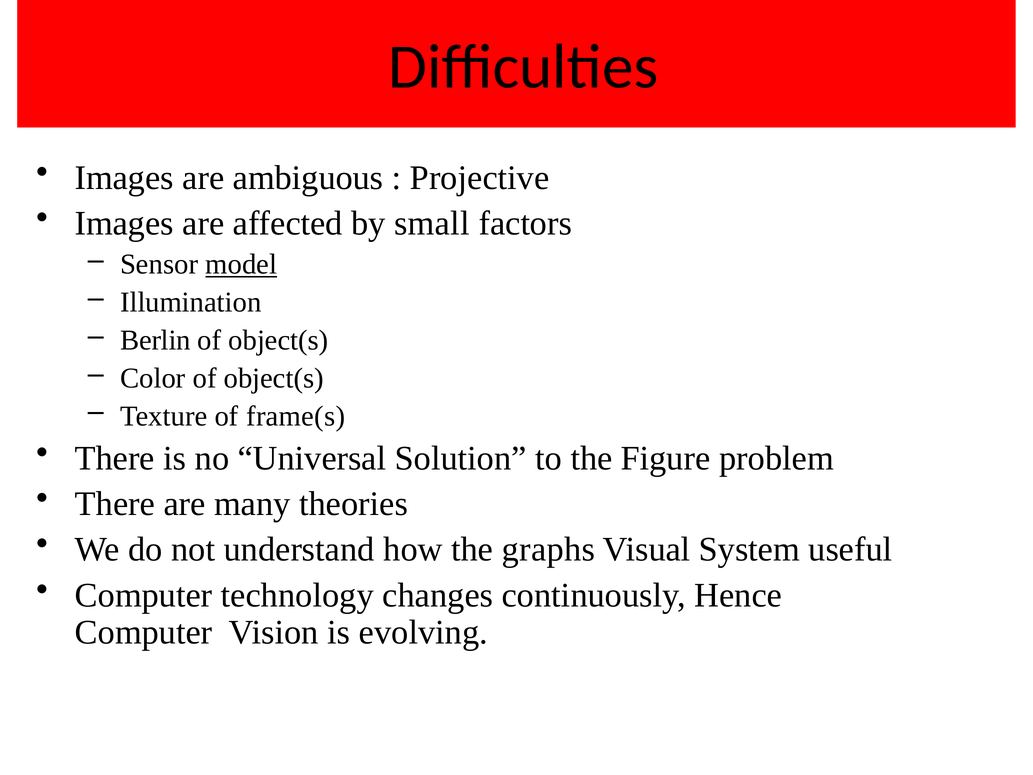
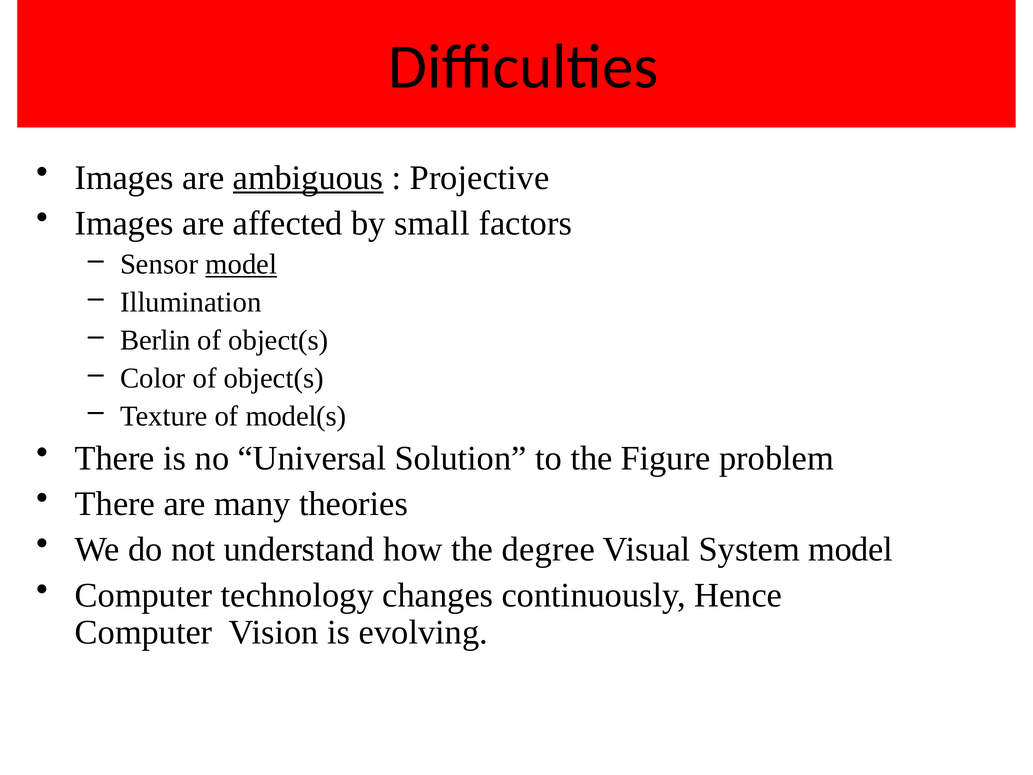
ambiguous underline: none -> present (308, 178)
frame(s: frame(s -> model(s (296, 416)
graphs: graphs -> degree (548, 549)
System useful: useful -> model (851, 549)
